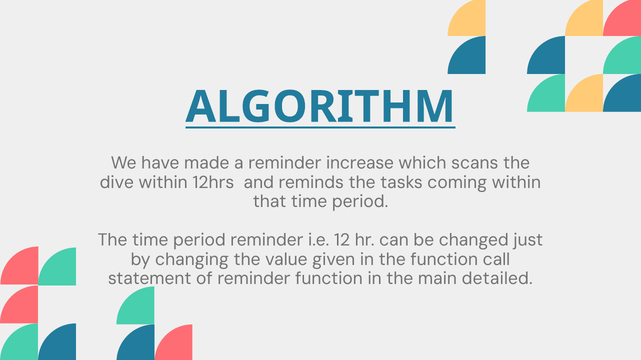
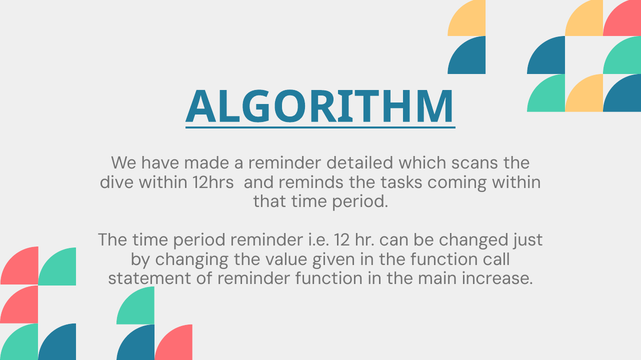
increase: increase -> detailed (360, 164)
detailed: detailed -> increase (497, 279)
